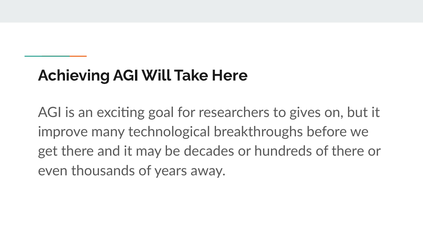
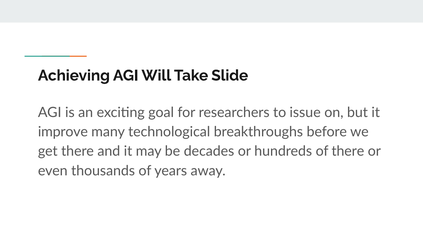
Here: Here -> Slide (230, 75)
gives: gives -> issue (305, 112)
